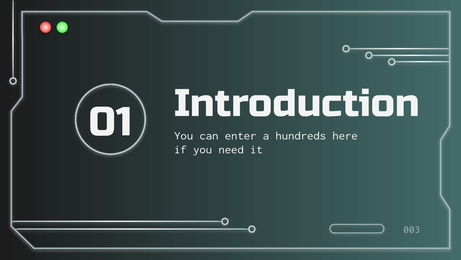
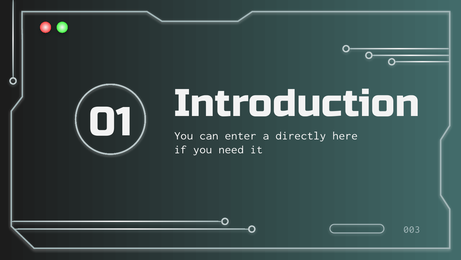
hundreds: hundreds -> directly (301, 135)
